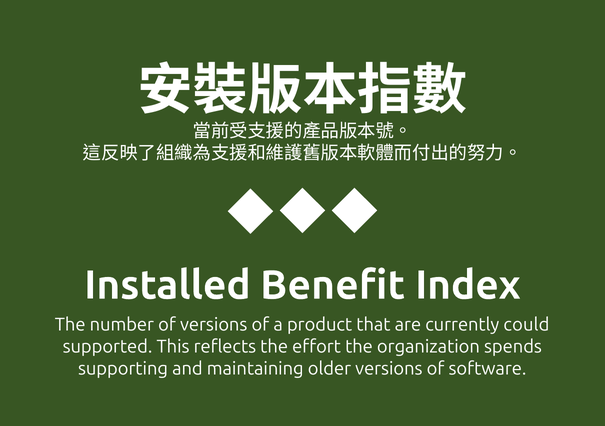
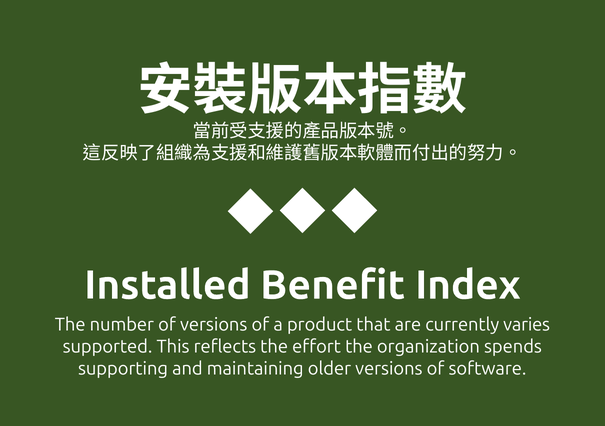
could: could -> varies (527, 325)
